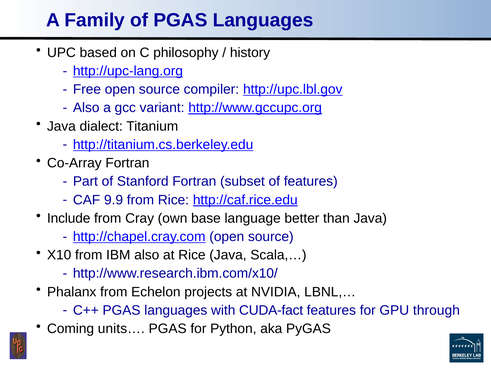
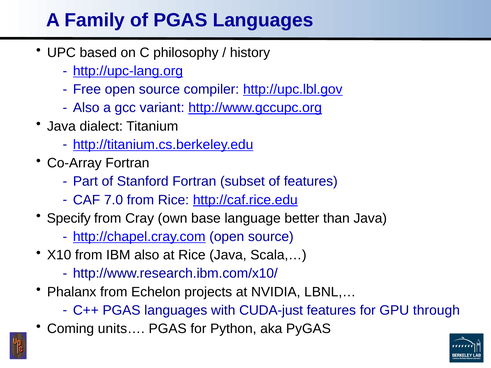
9.9: 9.9 -> 7.0 (114, 200)
Include: Include -> Specify (69, 218)
CUDA-fact: CUDA-fact -> CUDA-just (271, 311)
